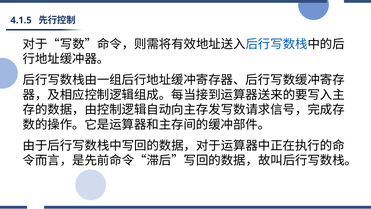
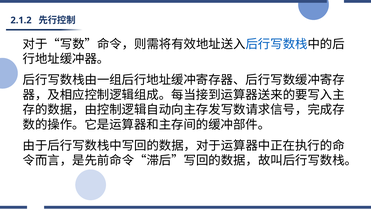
4.1.5: 4.1.5 -> 2.1.2 (21, 20)
